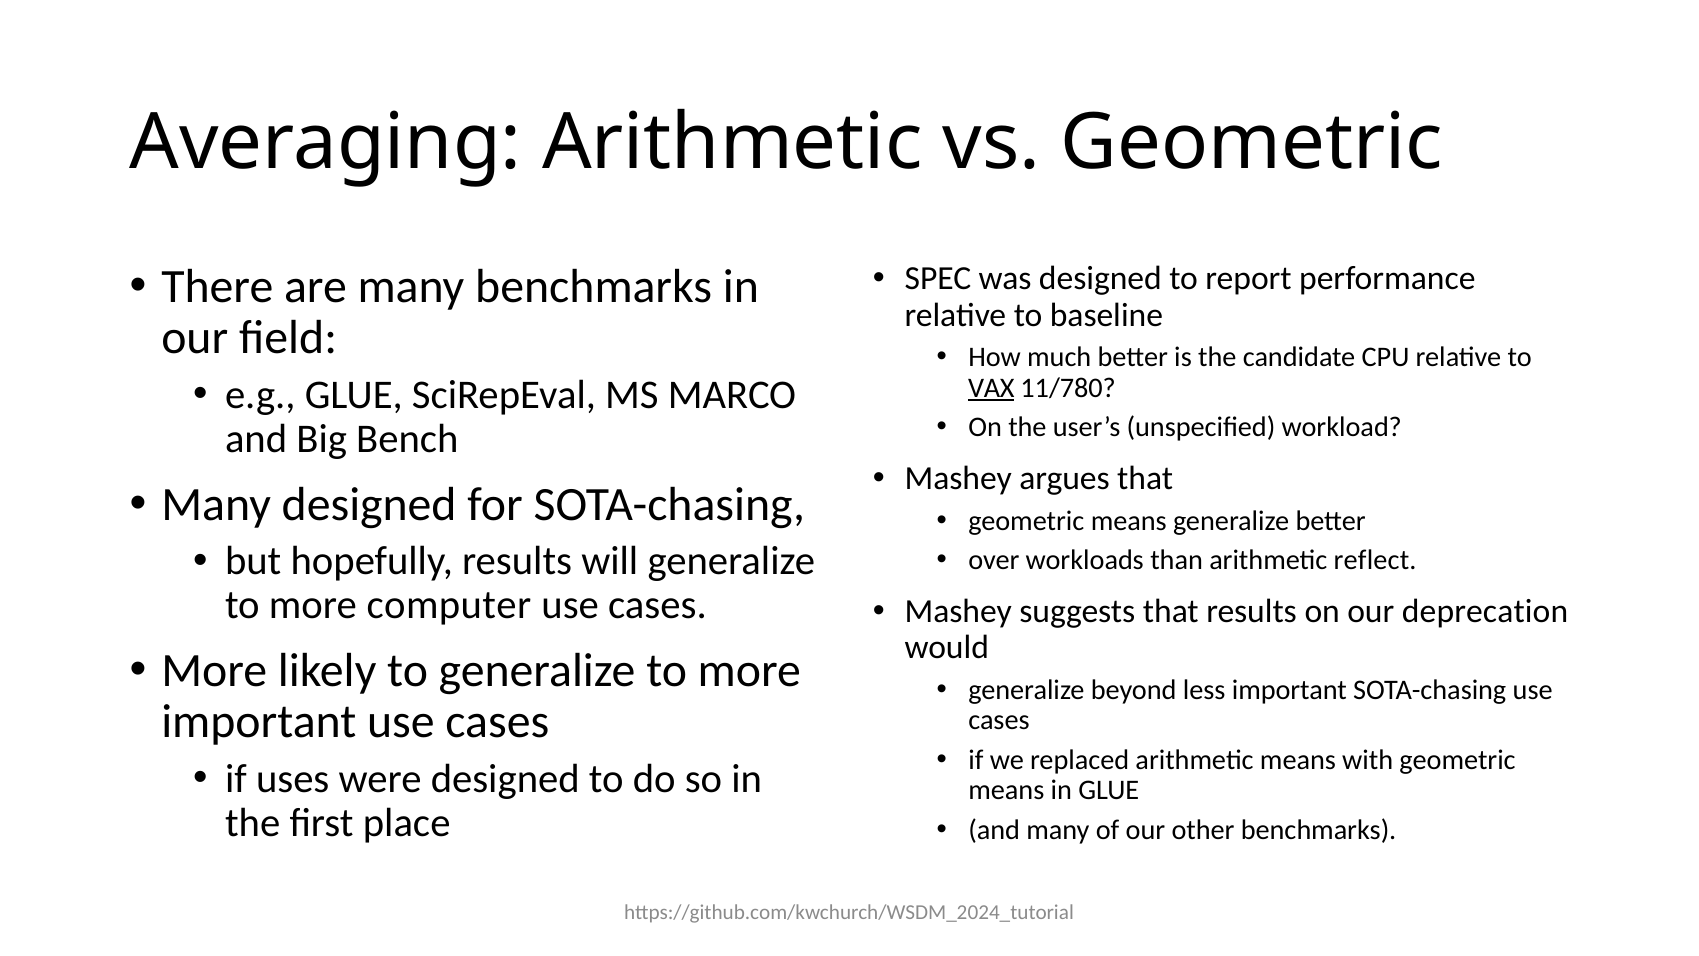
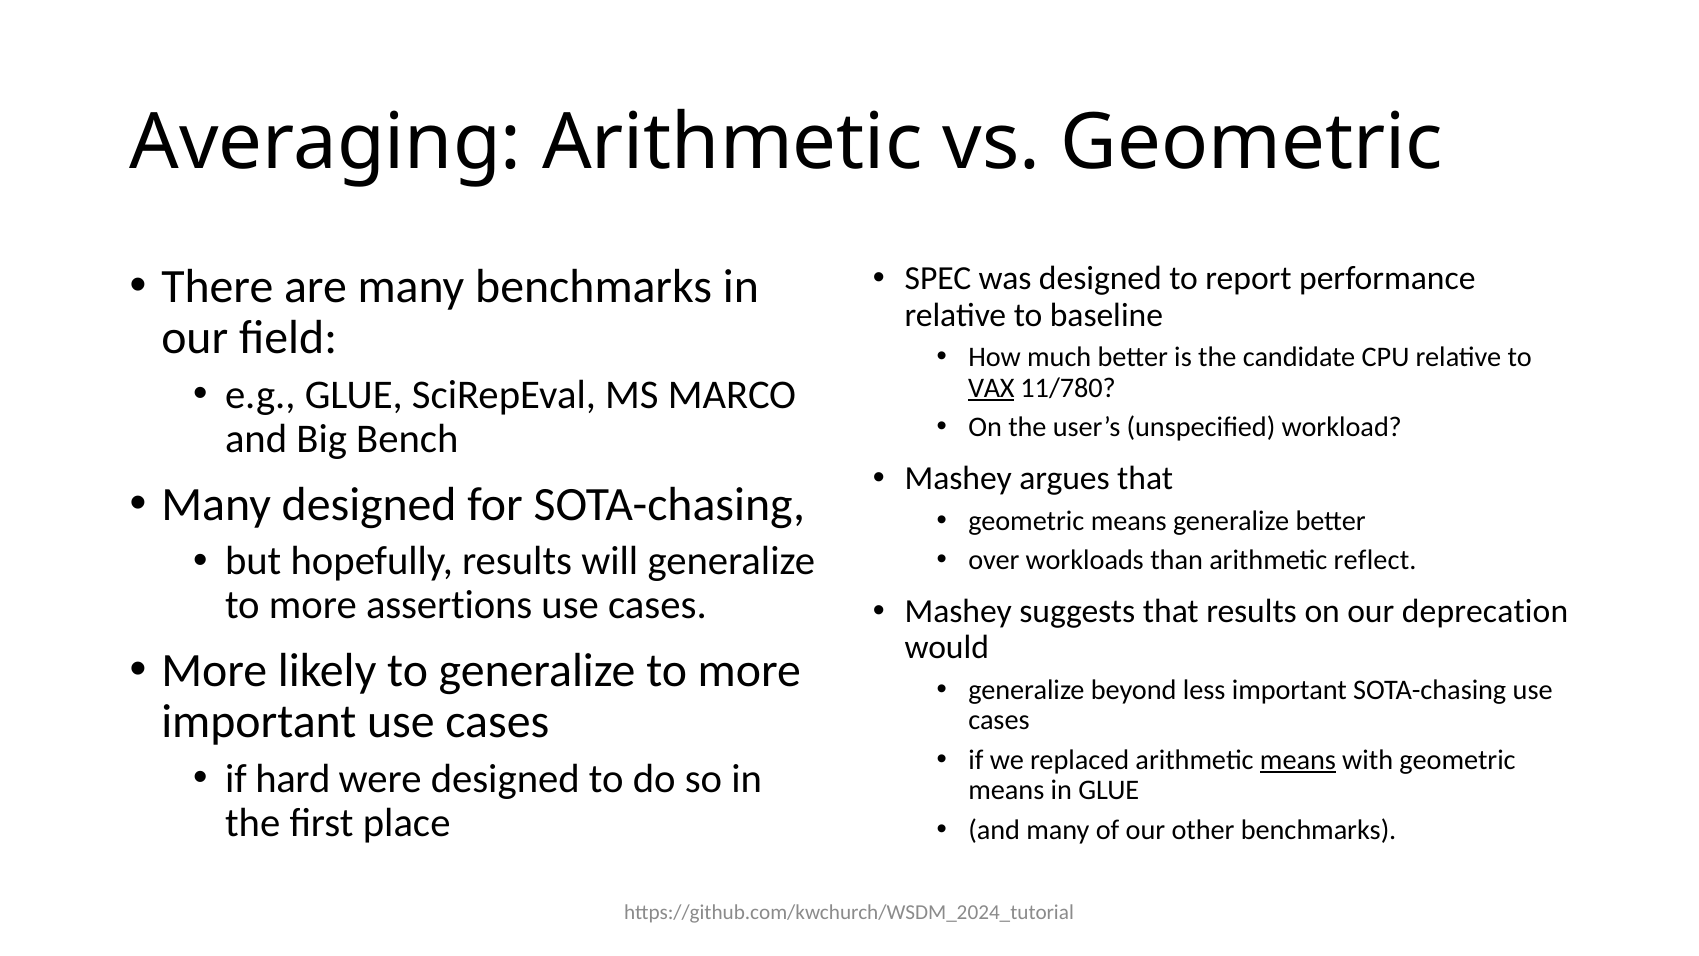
computer: computer -> assertions (449, 605)
means underline: none -> present (1298, 760)
uses: uses -> hard (293, 779)
